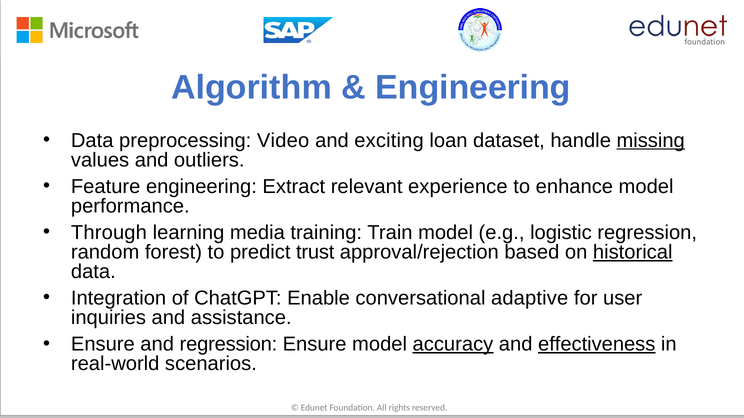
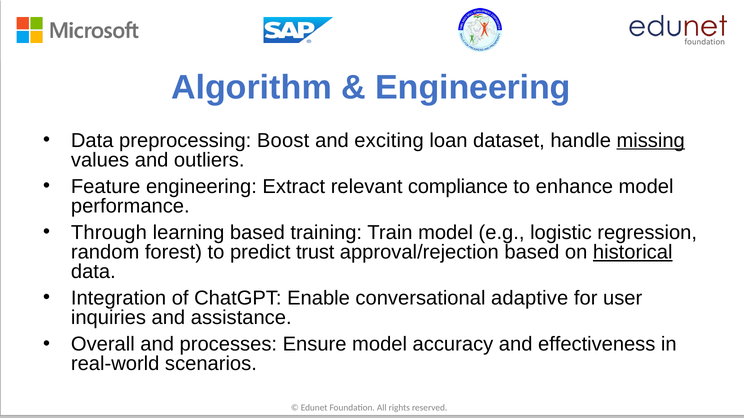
Video: Video -> Boost (283, 141)
experience: experience -> compliance (458, 187)
learning media: media -> based (257, 233)
Ensure: Ensure -> Overall (103, 345)
and regression: regression -> processes (228, 345)
accuracy underline: present -> none (453, 345)
effectiveness underline: present -> none (597, 345)
